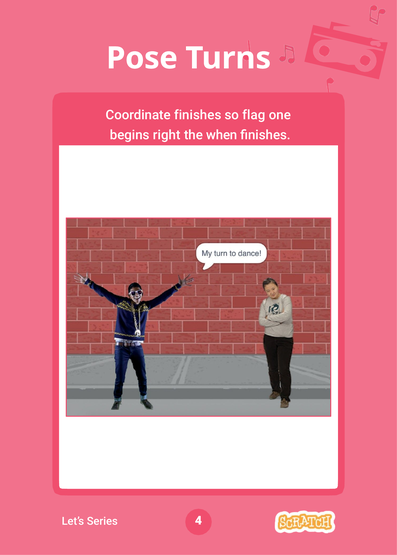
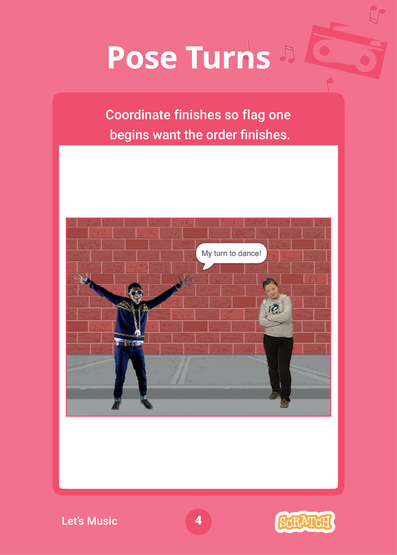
right: right -> want (167, 135)
when: when -> order (222, 135)
Series: Series -> Music (102, 522)
